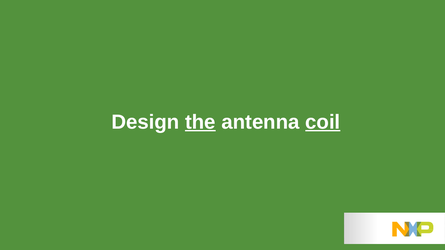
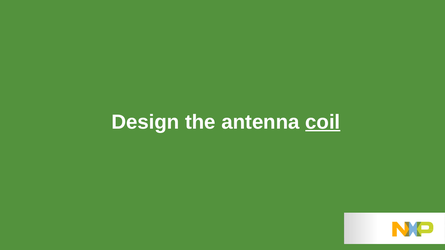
the underline: present -> none (200, 122)
